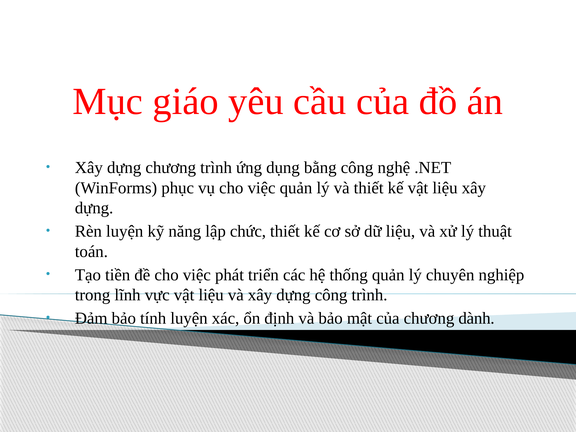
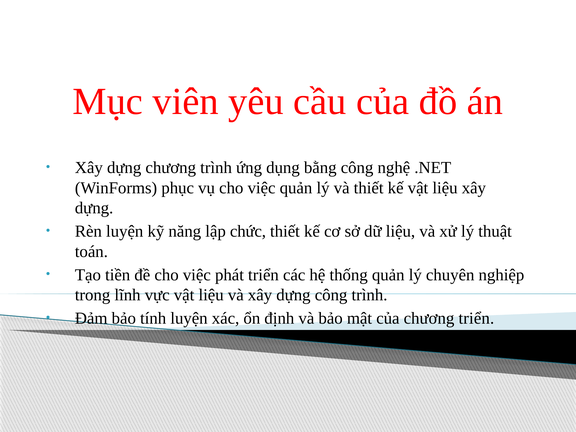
giáo: giáo -> viên (186, 102)
chương dành: dành -> triển (476, 318)
